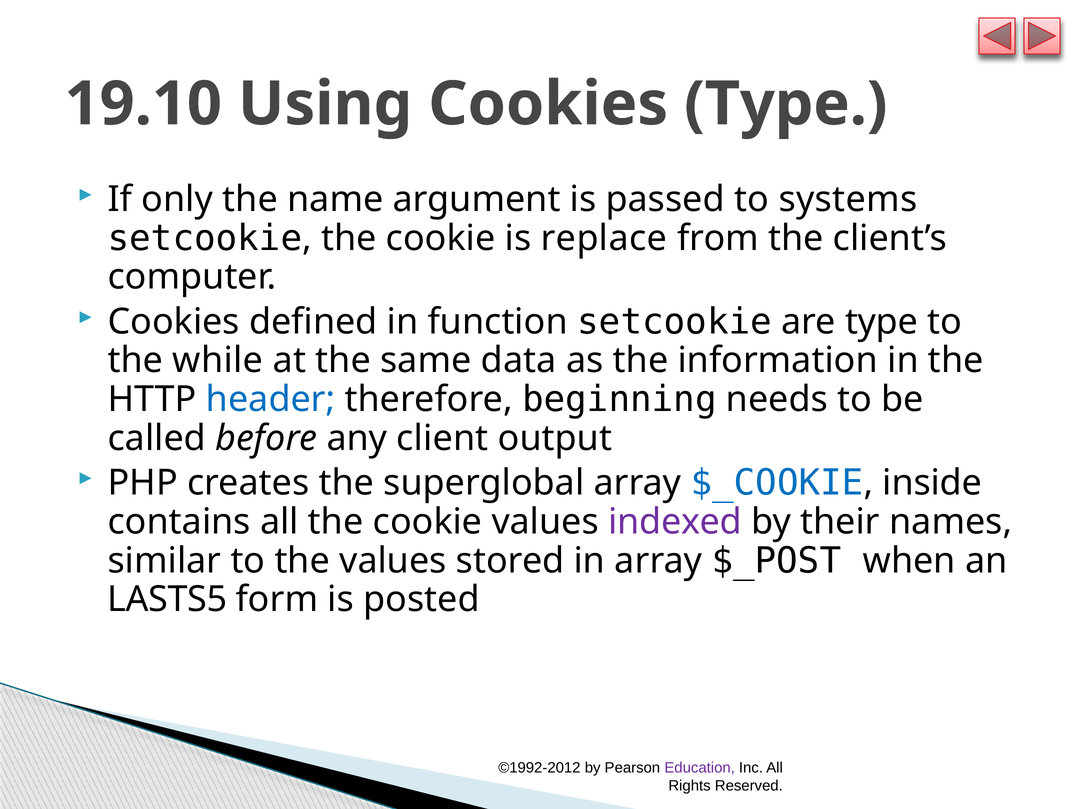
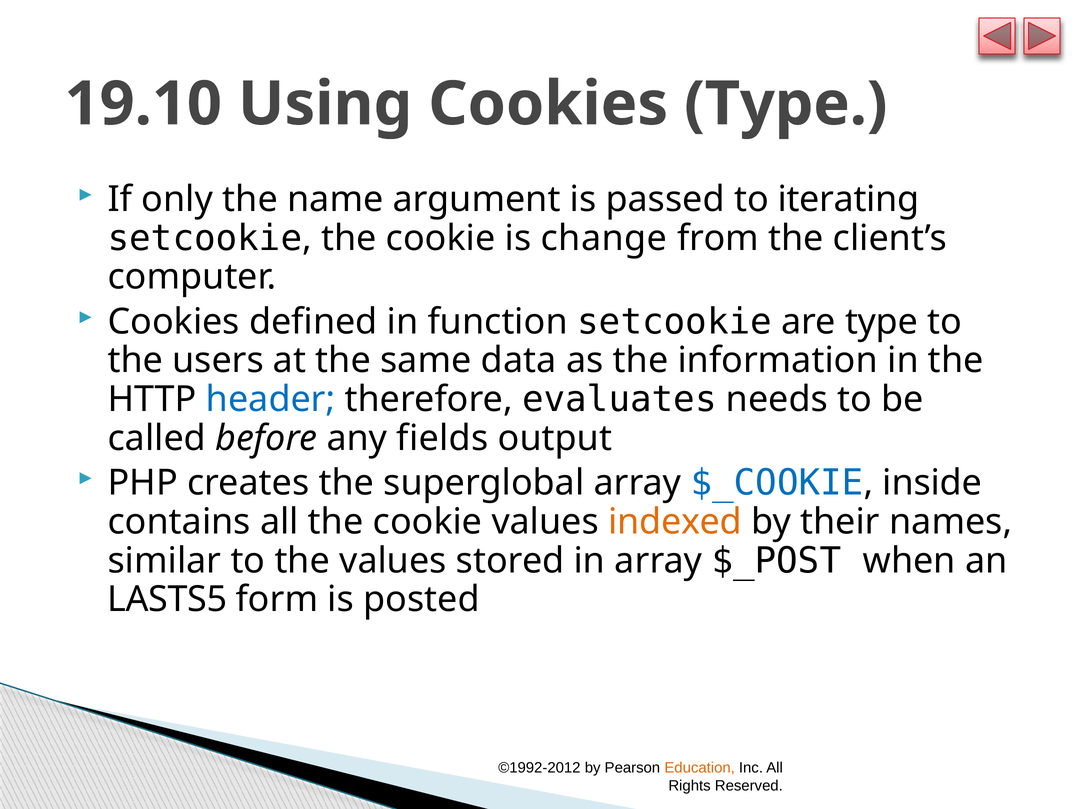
systems: systems -> iterating (849, 199)
replace: replace -> change (604, 238)
while: while -> users (218, 360)
beginning: beginning -> evaluates (619, 399)
client: client -> fields (442, 438)
indexed colour: purple -> orange (675, 521)
Education colour: purple -> orange (700, 767)
